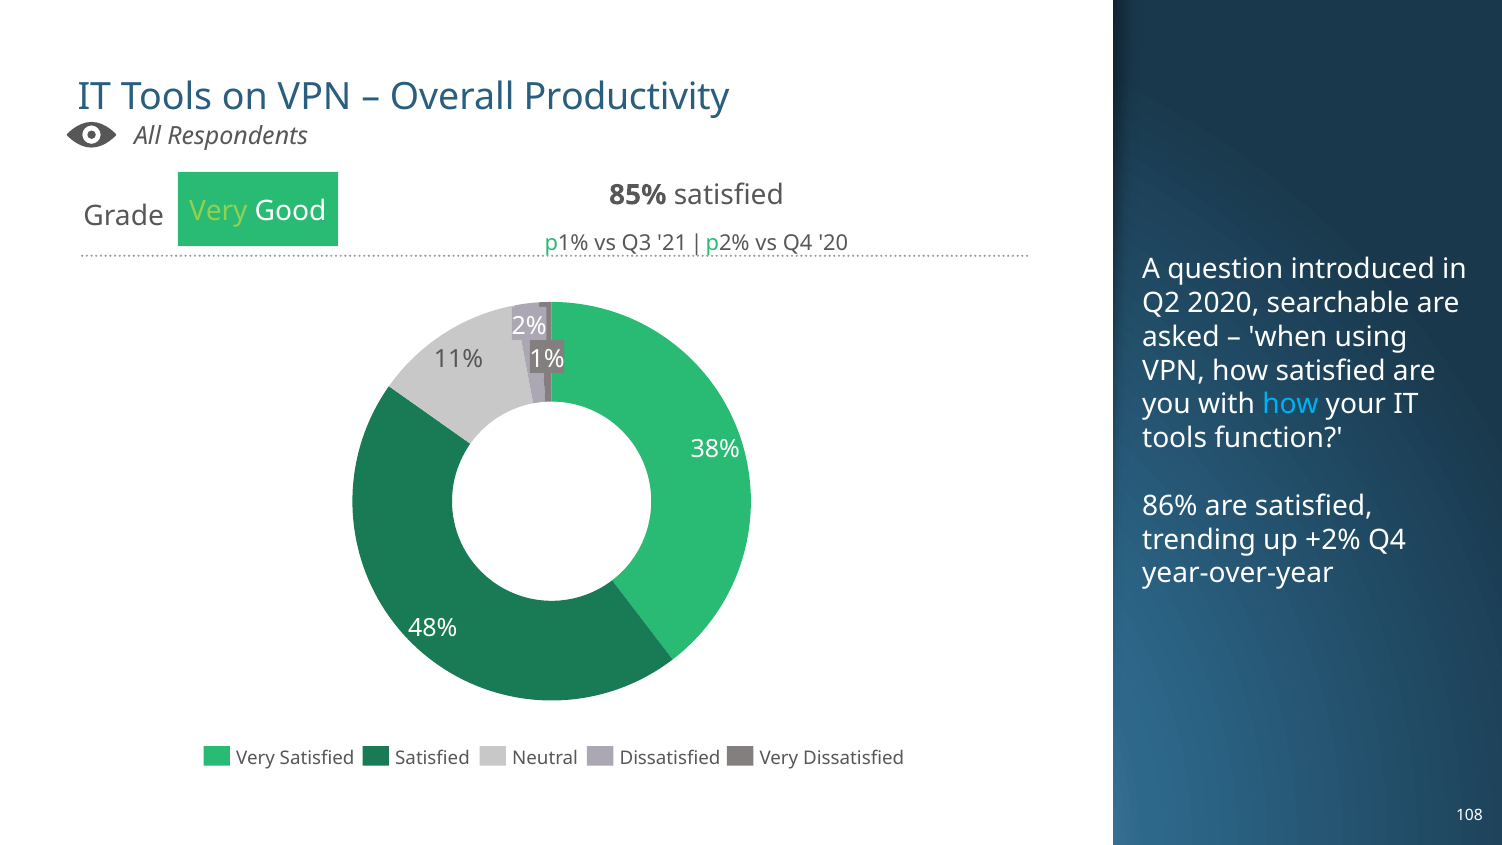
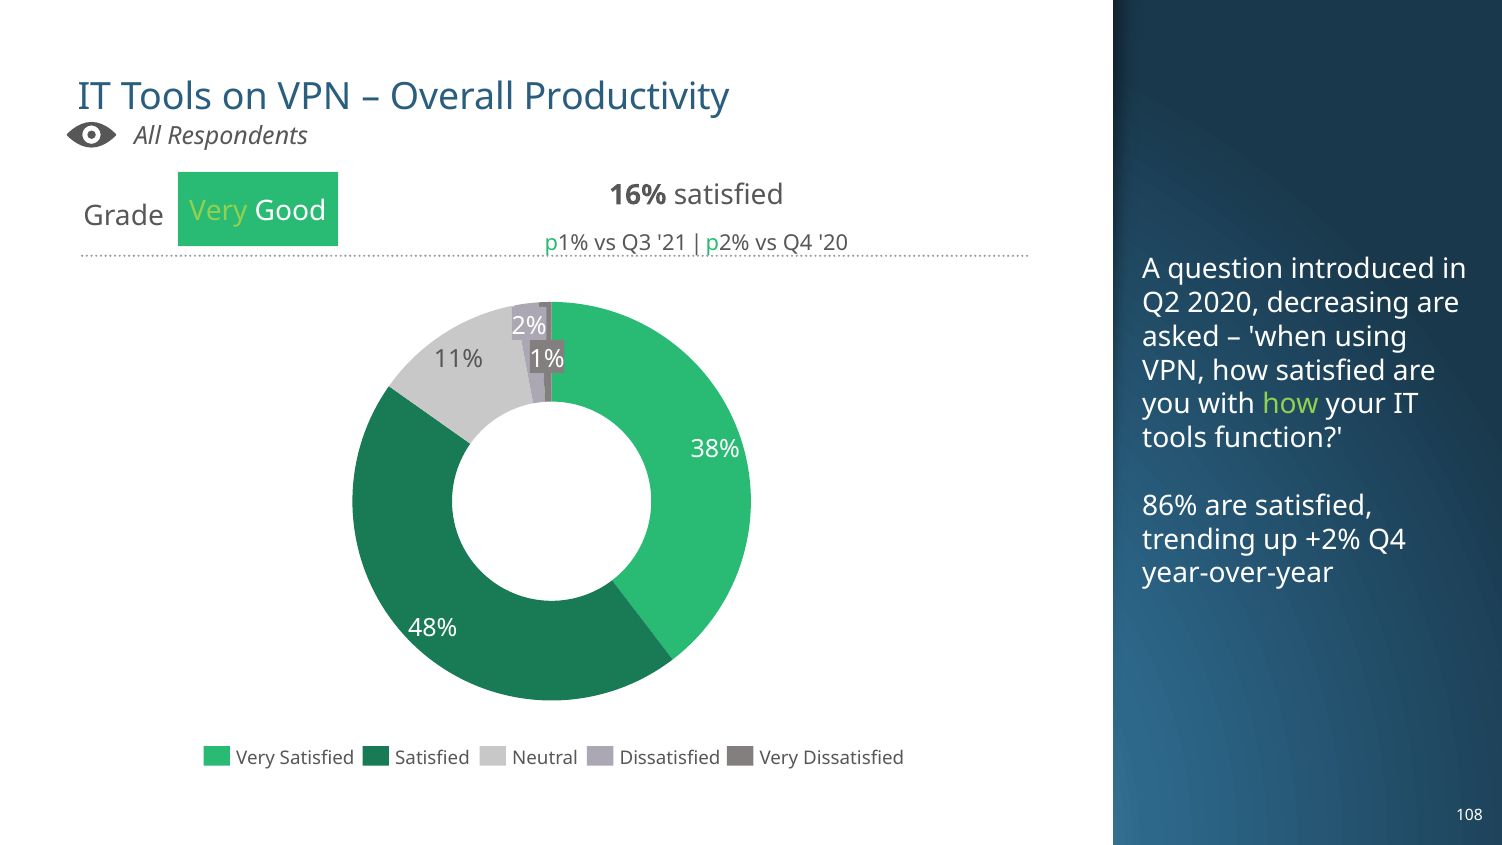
85%: 85% -> 16% (638, 195)
searchable: searchable -> decreasing (1338, 303)
how colour: light blue -> light green (1290, 404)
